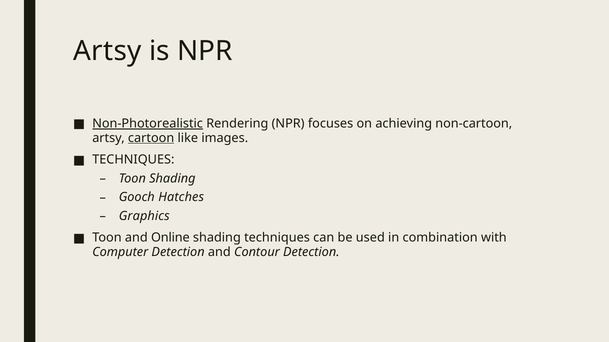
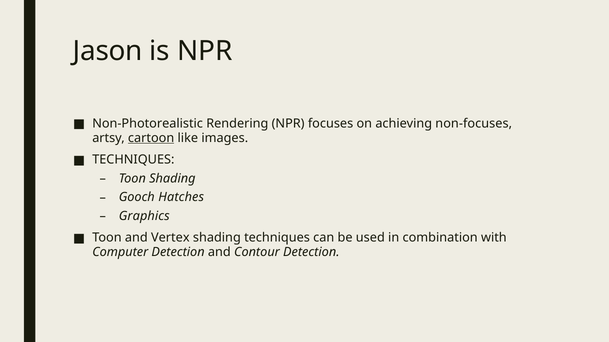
Artsy: Artsy -> Jason (108, 51)
Non-Photorealistic underline: present -> none (148, 124)
non-cartoon: non-cartoon -> non-focuses (474, 124)
Online: Online -> Vertex (170, 238)
